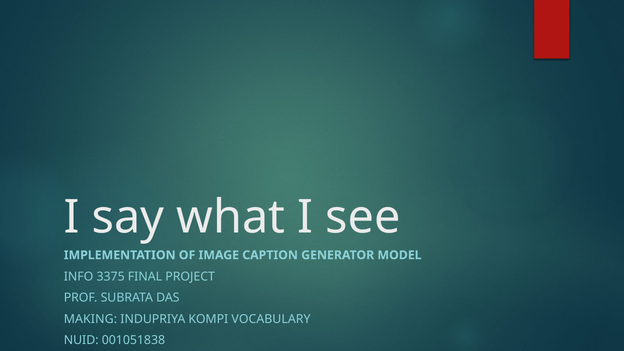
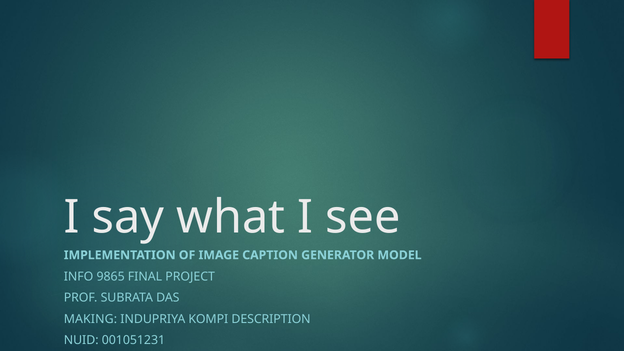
3375: 3375 -> 9865 (111, 276)
VOCABULARY: VOCABULARY -> DESCRIPTION (271, 319)
001051838: 001051838 -> 001051231 (133, 340)
